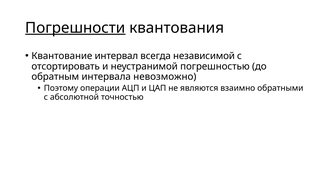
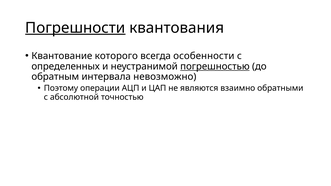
интервал: интервал -> которого (116, 56)
независимой: независимой -> особенности (204, 56)
отсортировать: отсортировать -> определенных (66, 66)
погрешностью underline: none -> present (215, 66)
